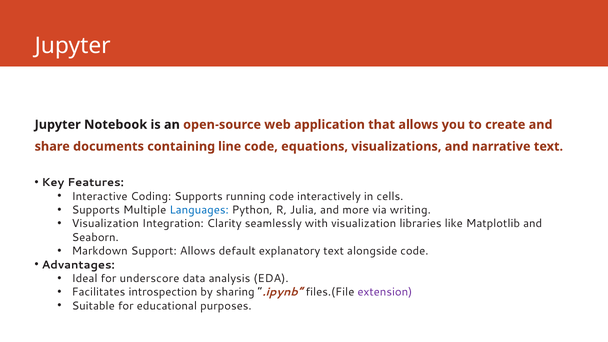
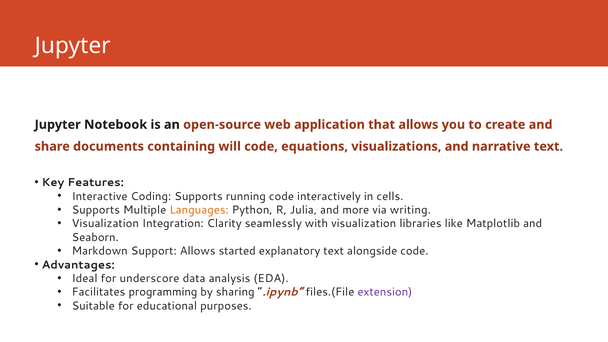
line: line -> will (230, 146)
Languages colour: blue -> orange (199, 210)
default: default -> started (237, 251)
introspection: introspection -> programming (163, 292)
